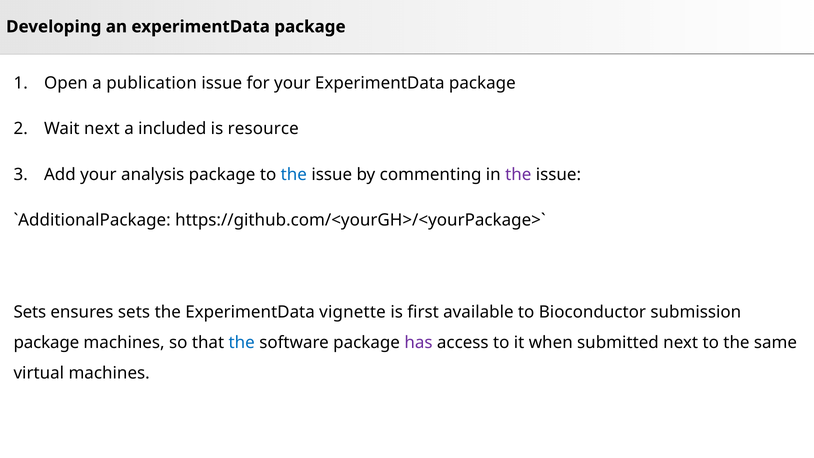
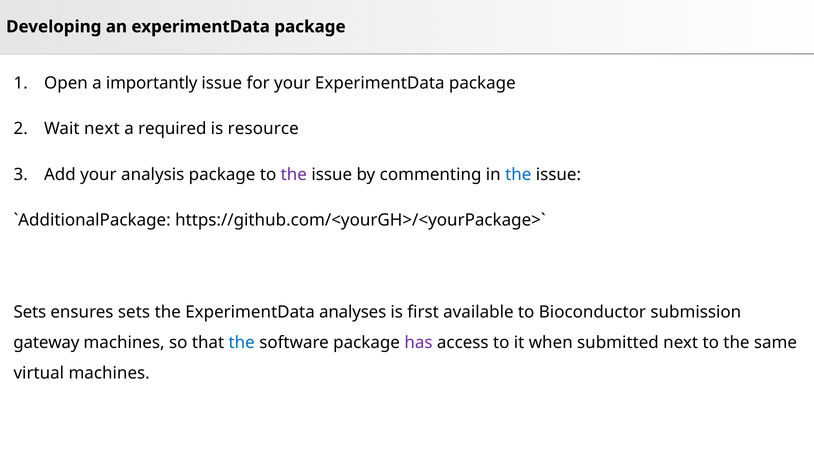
publication: publication -> importantly (152, 83)
included: included -> required (172, 129)
the colour: blue -> purple (294, 174)
the colour: purple -> blue (518, 174)
vignette: vignette -> analyses (353, 312)
package: package -> gateway (46, 342)
